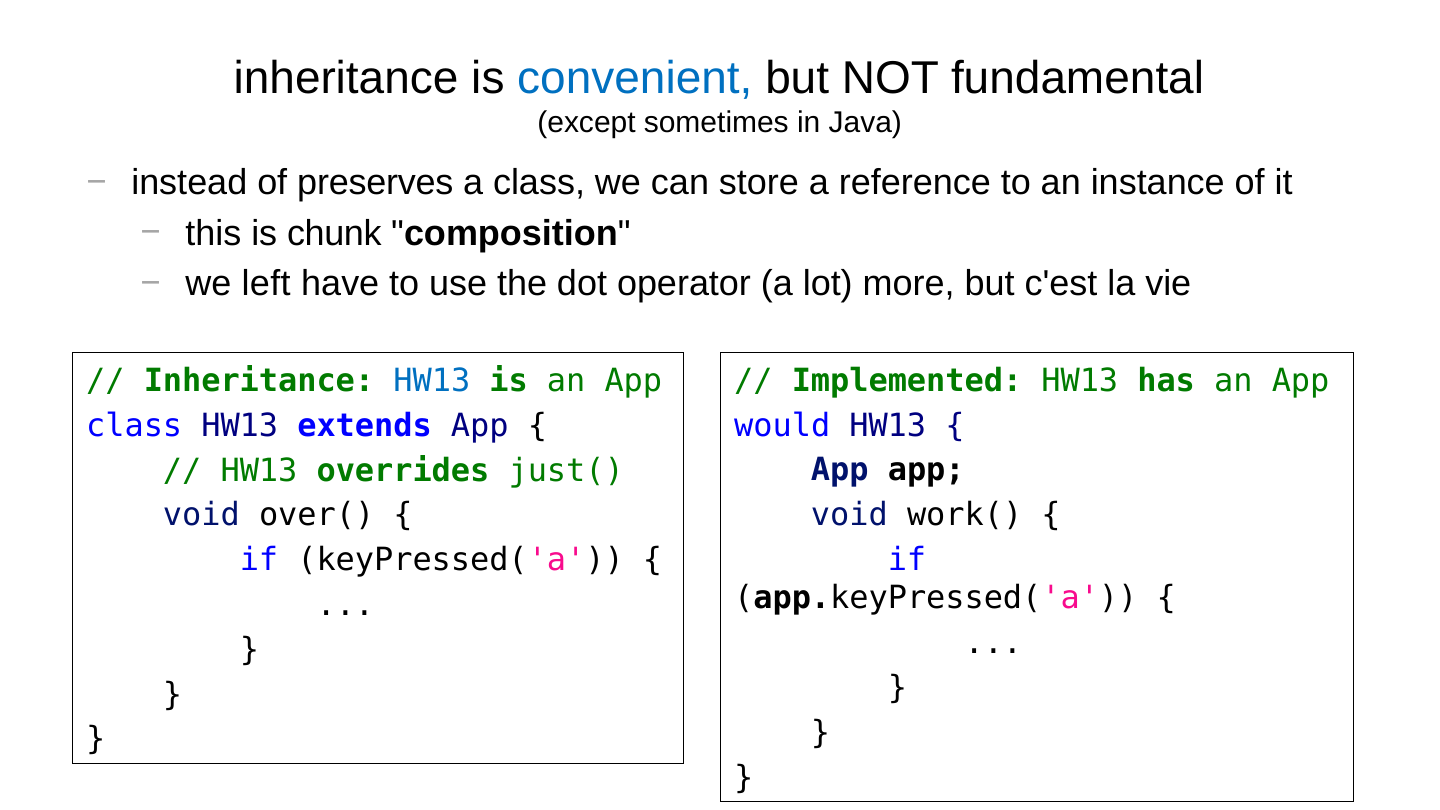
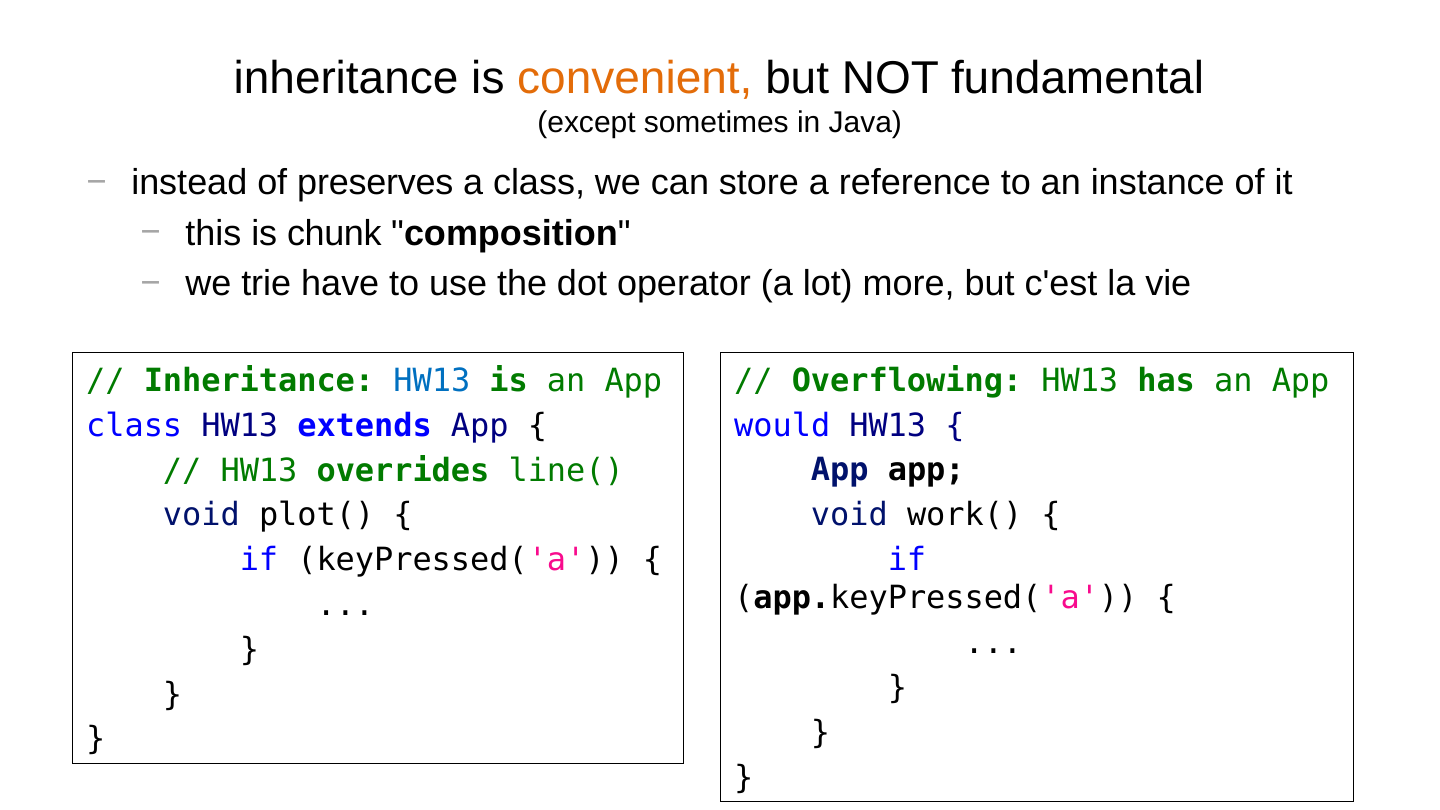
convenient colour: blue -> orange (635, 78)
left: left -> trie (266, 284)
Implemented: Implemented -> Overflowing (907, 381)
just(: just( -> line( (566, 471)
over(: over( -> plot( (317, 515)
